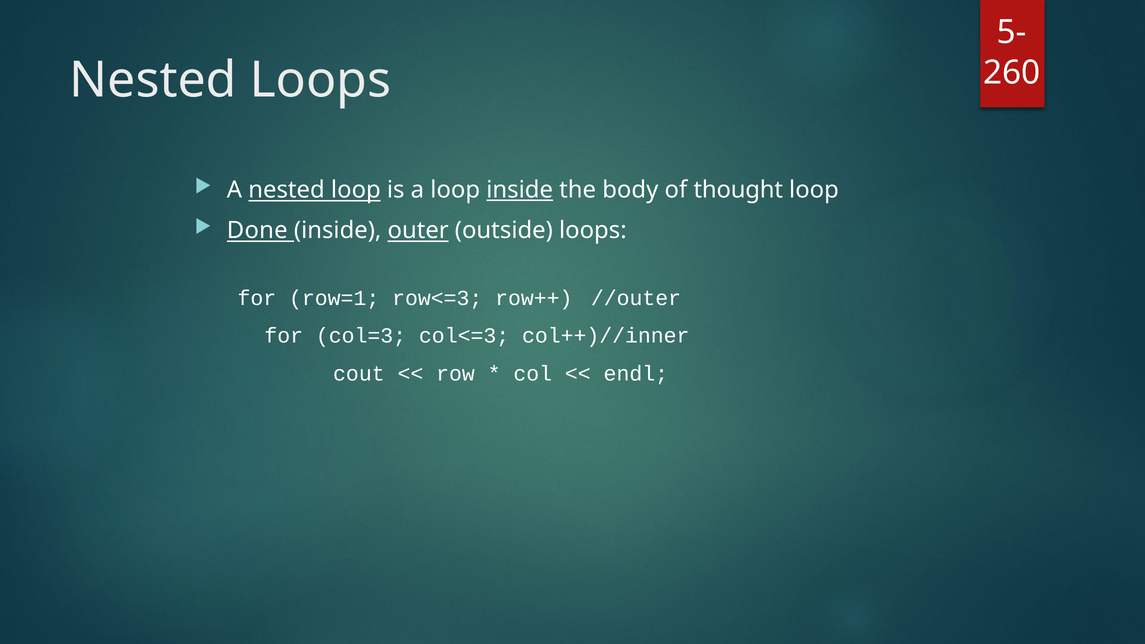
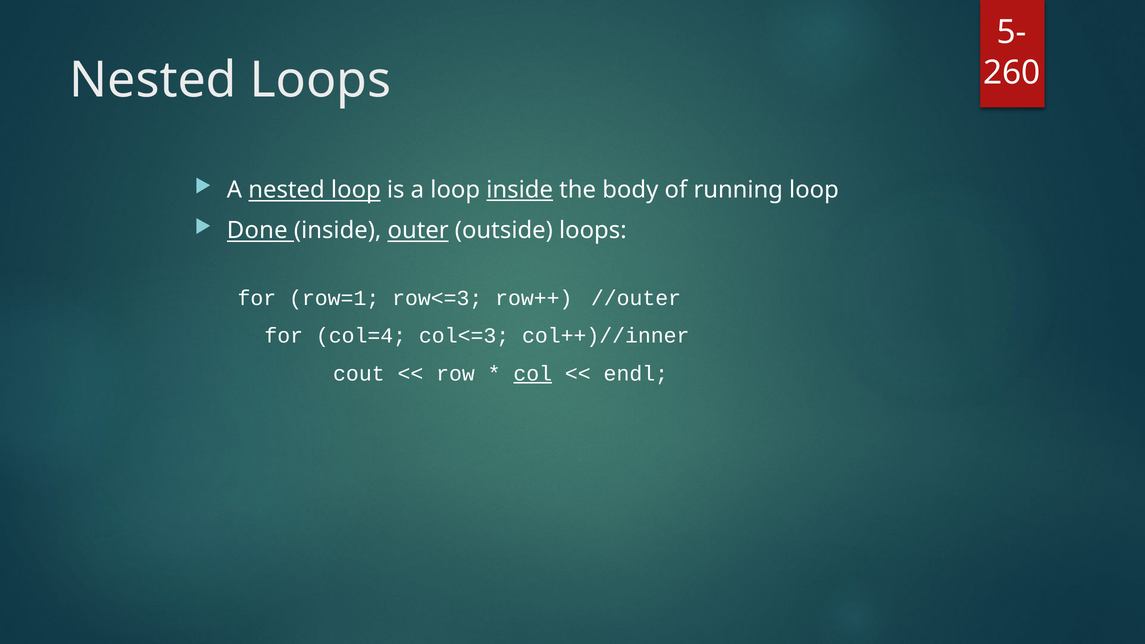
thought: thought -> running (738, 190)
col=3: col=3 -> col=4 (361, 336)
col underline: none -> present (533, 374)
